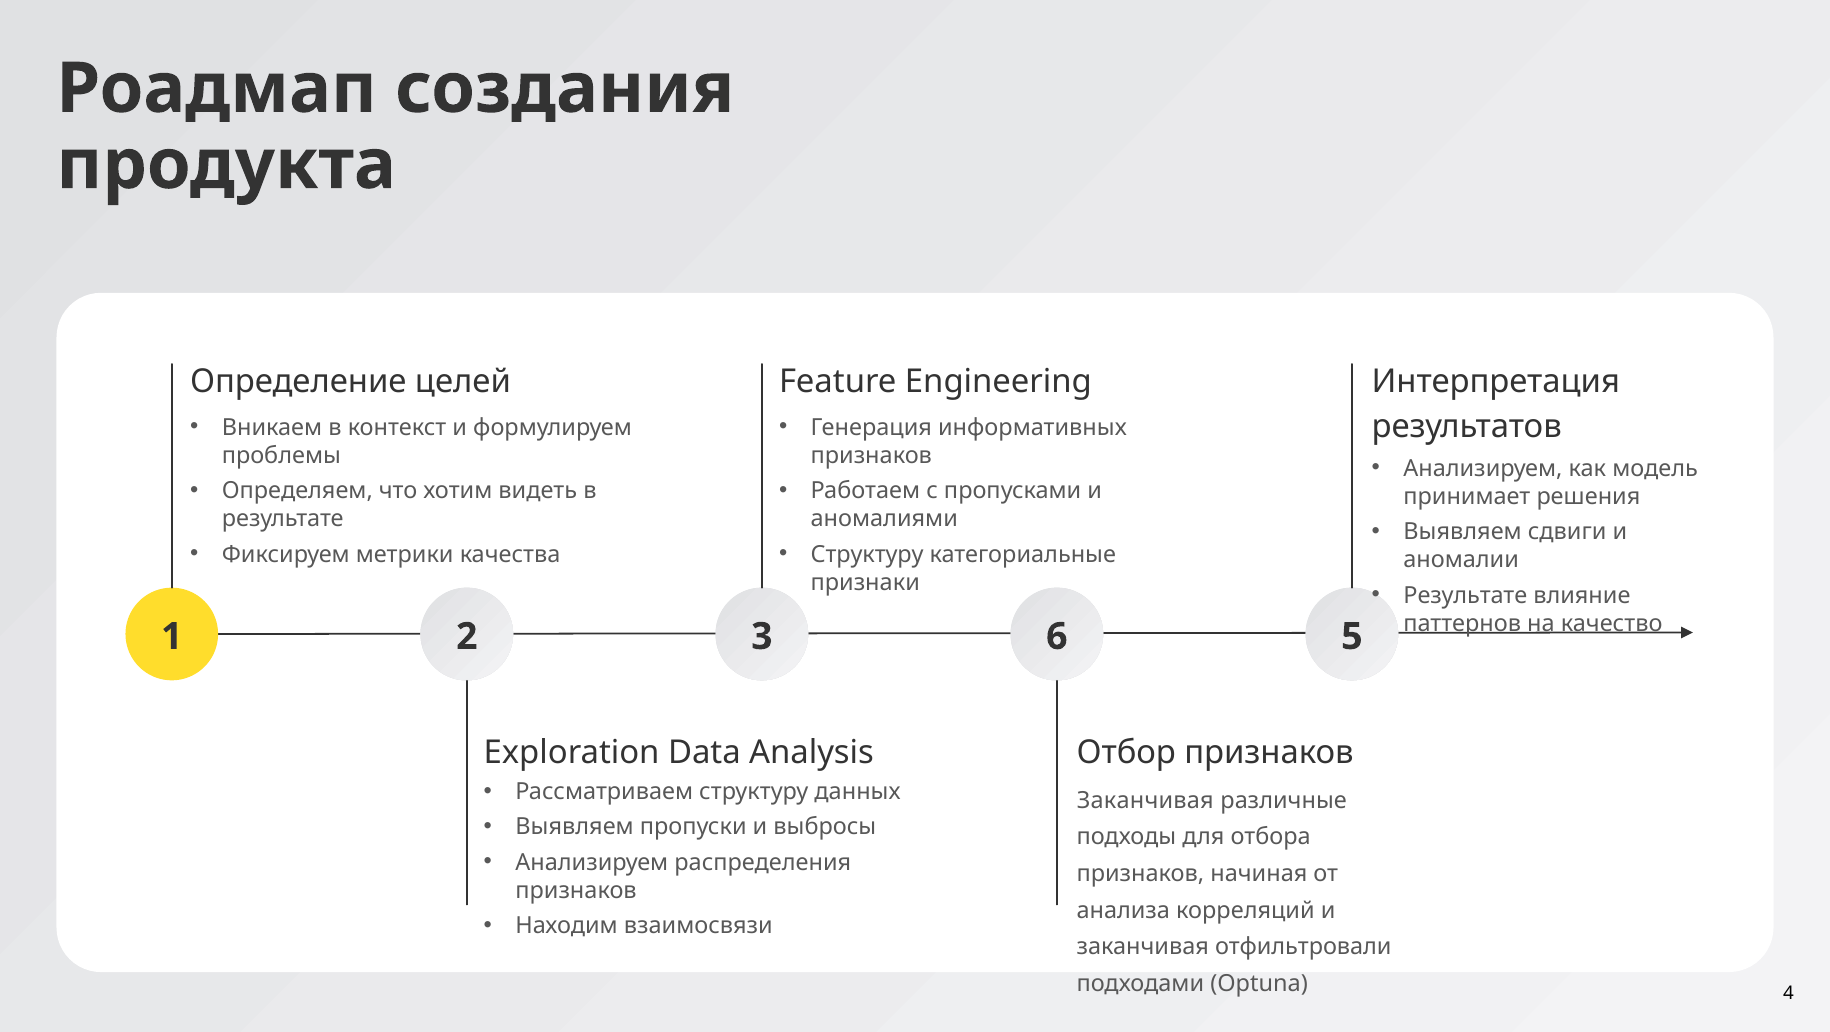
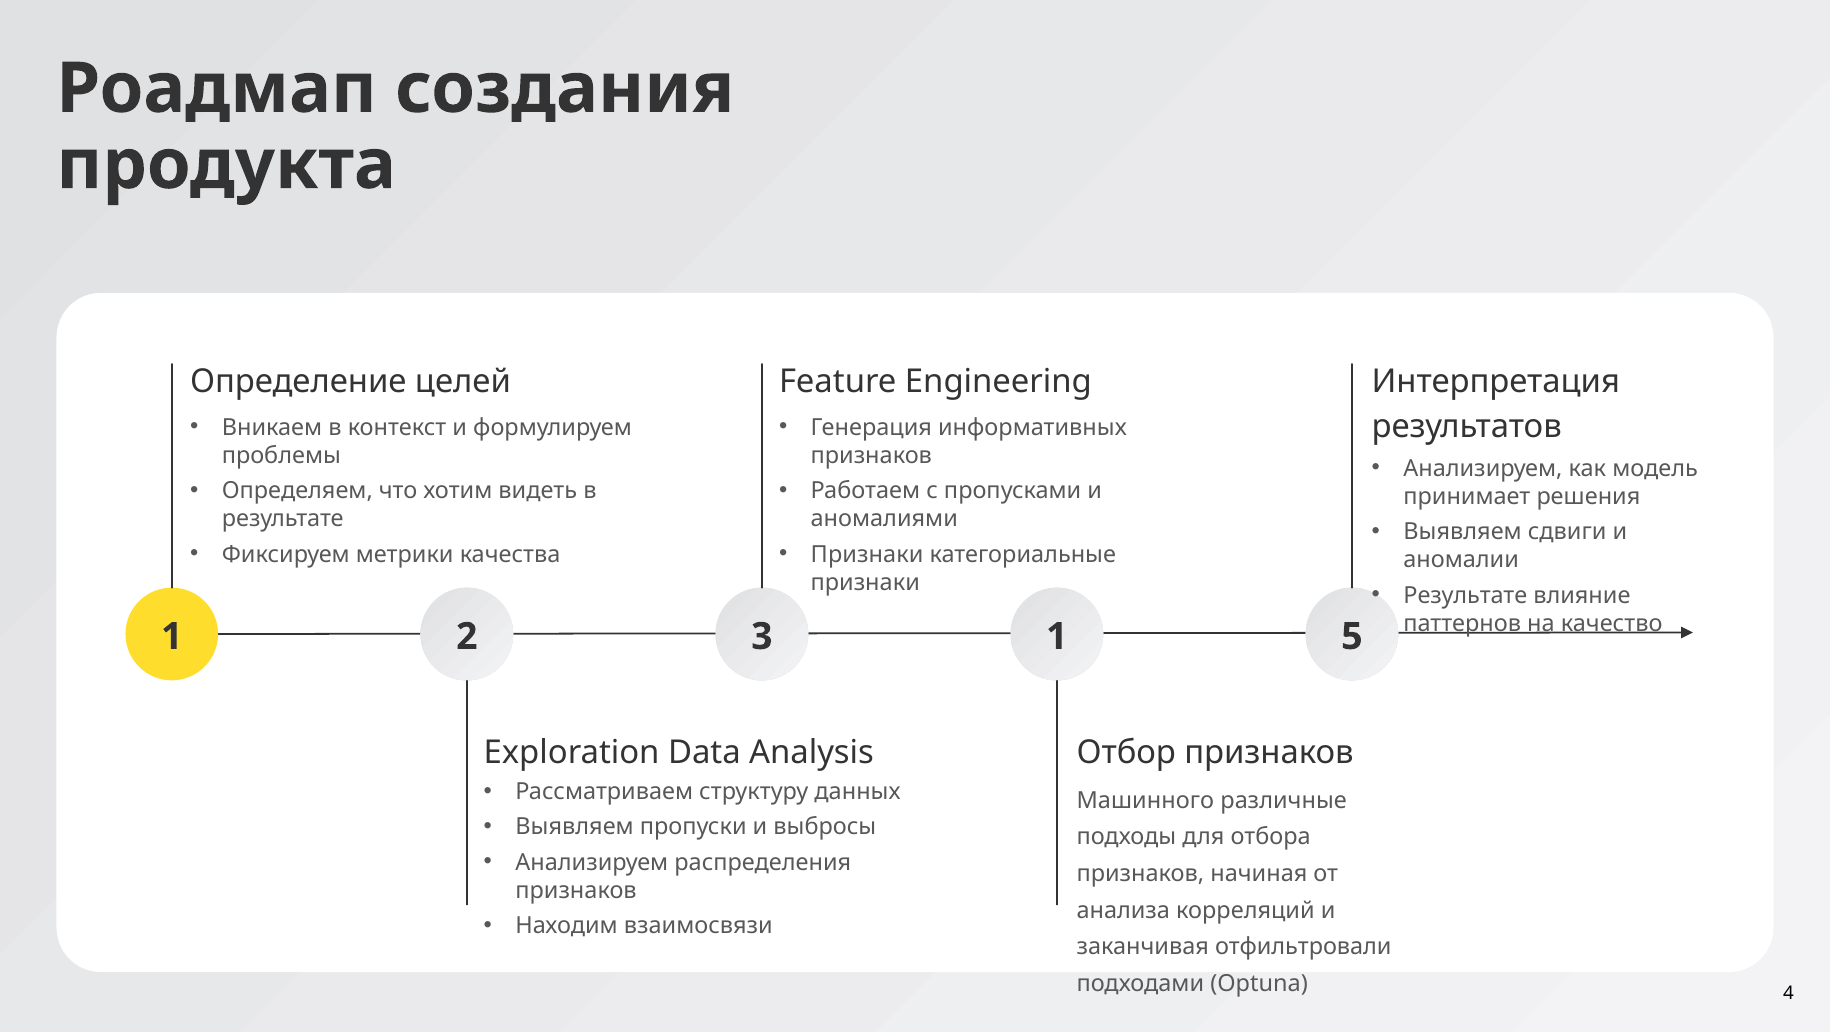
Структуру: Структуру -> Признаки (867, 554)
3 6: 6 -> 1 (1057, 636)
Заканчивая: Заканчивая -> Машинного (1145, 800)
